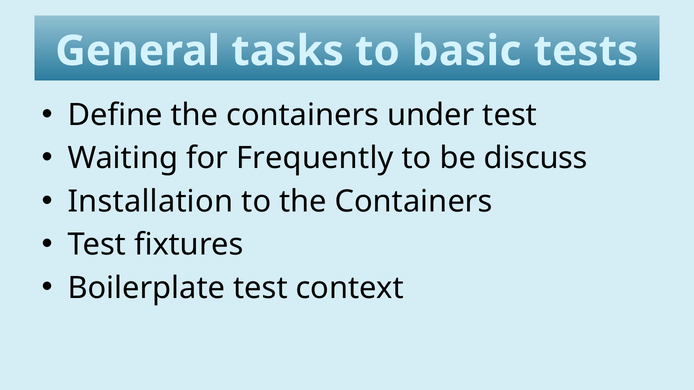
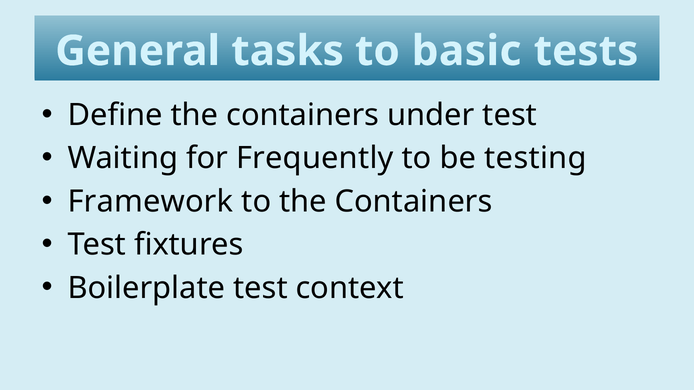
discuss: discuss -> testing (536, 158)
Installation: Installation -> Framework (150, 202)
